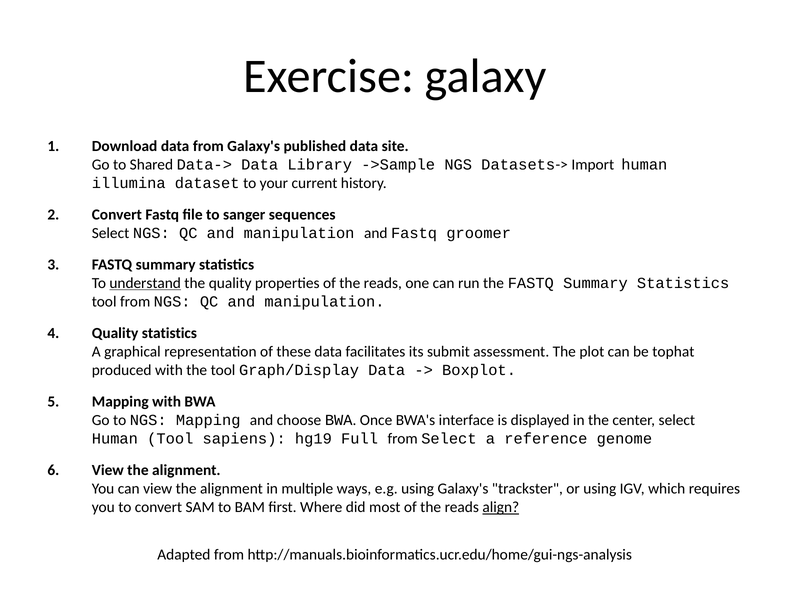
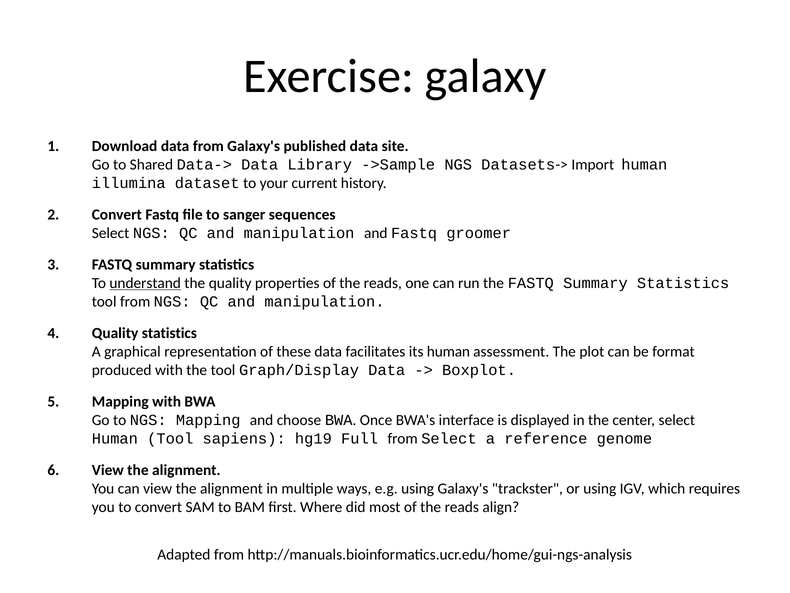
its submit: submit -> human (448, 351)
tophat: tophat -> format (673, 351)
align underline: present -> none (501, 507)
